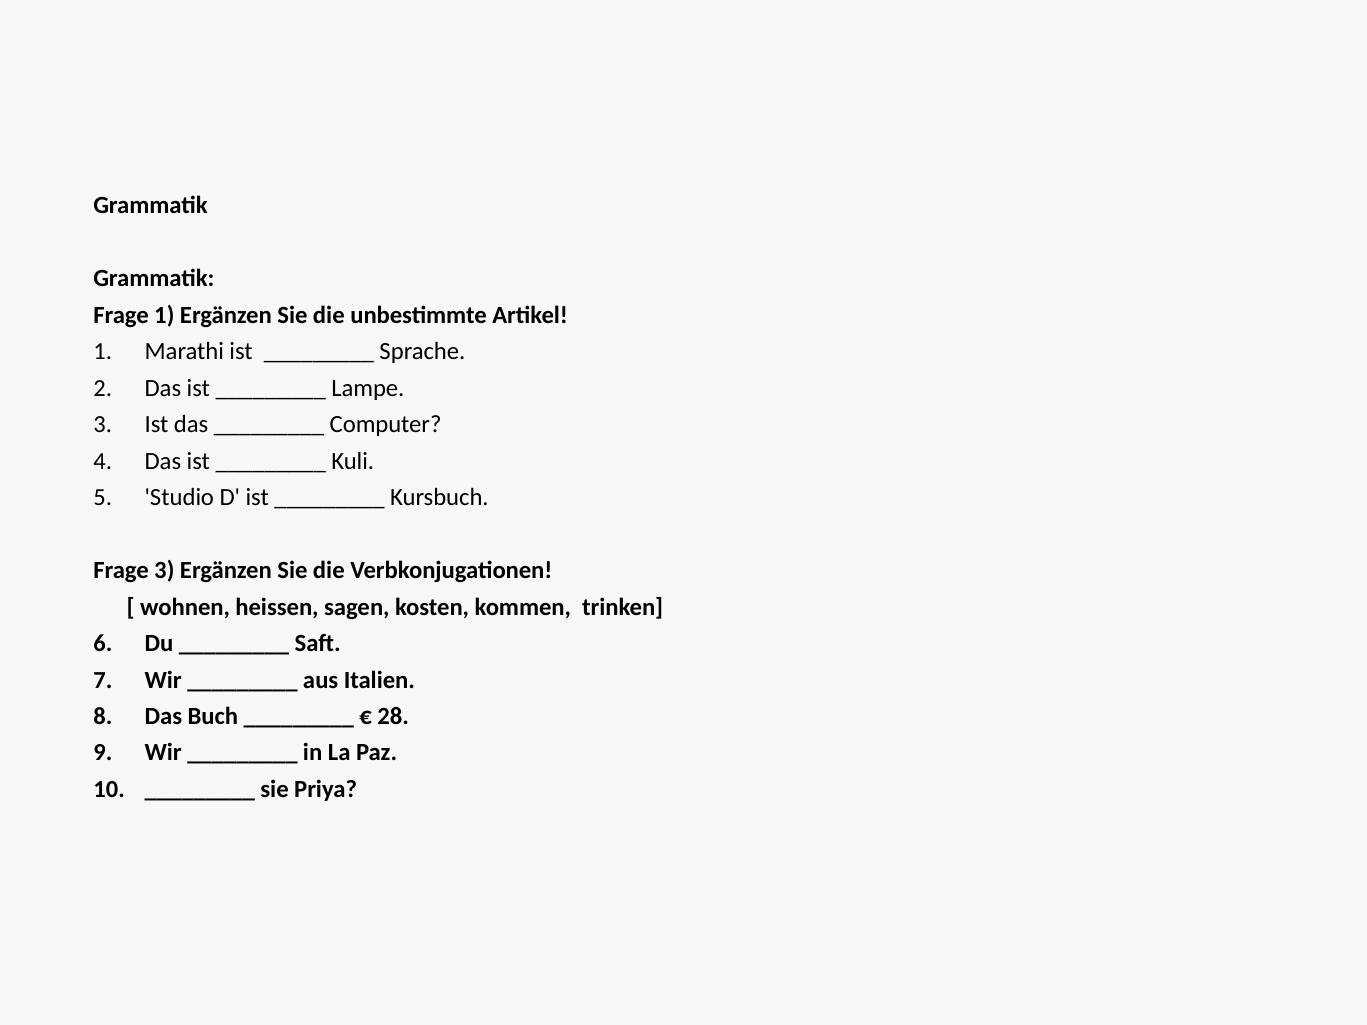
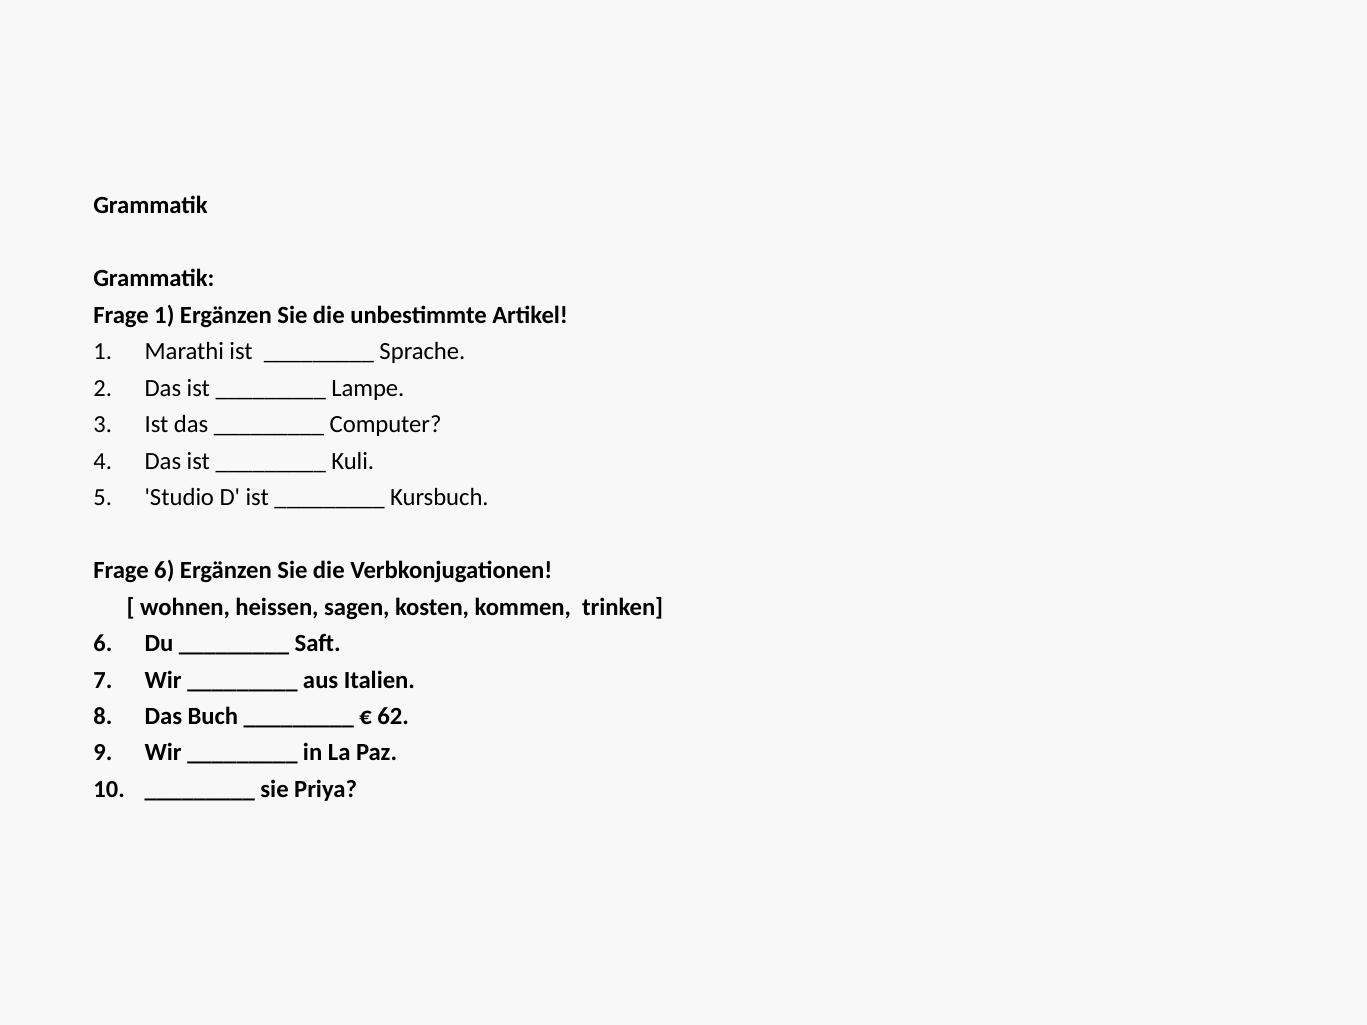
Frage 3: 3 -> 6 (164, 571)
28: 28 -> 62 (393, 717)
